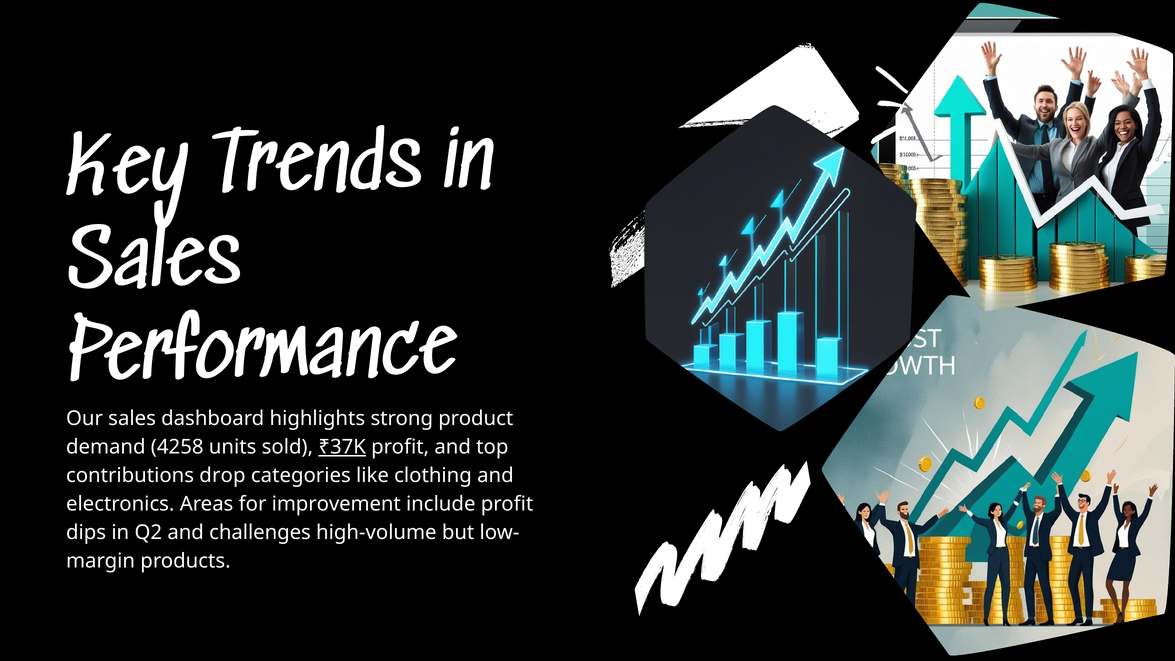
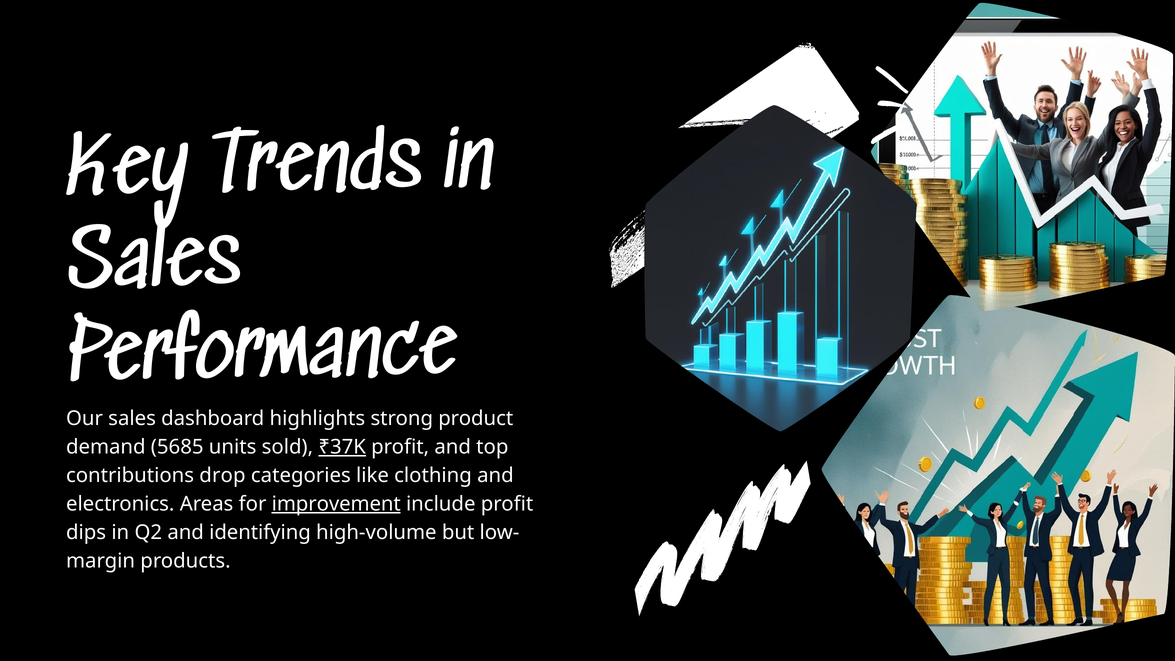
4258: 4258 -> 5685 (177, 447)
improvement underline: none -> present (336, 504)
challenges: challenges -> identifying (260, 532)
